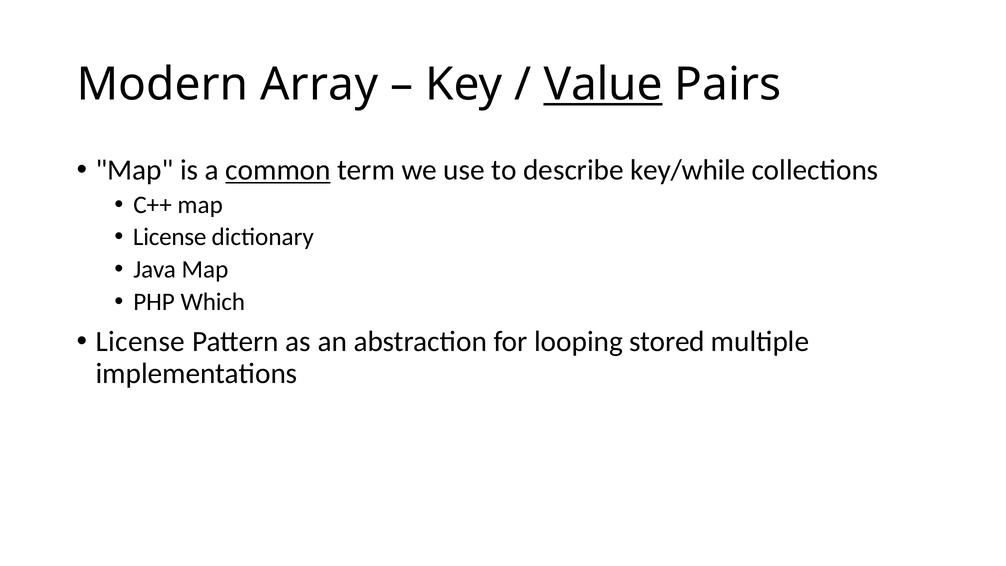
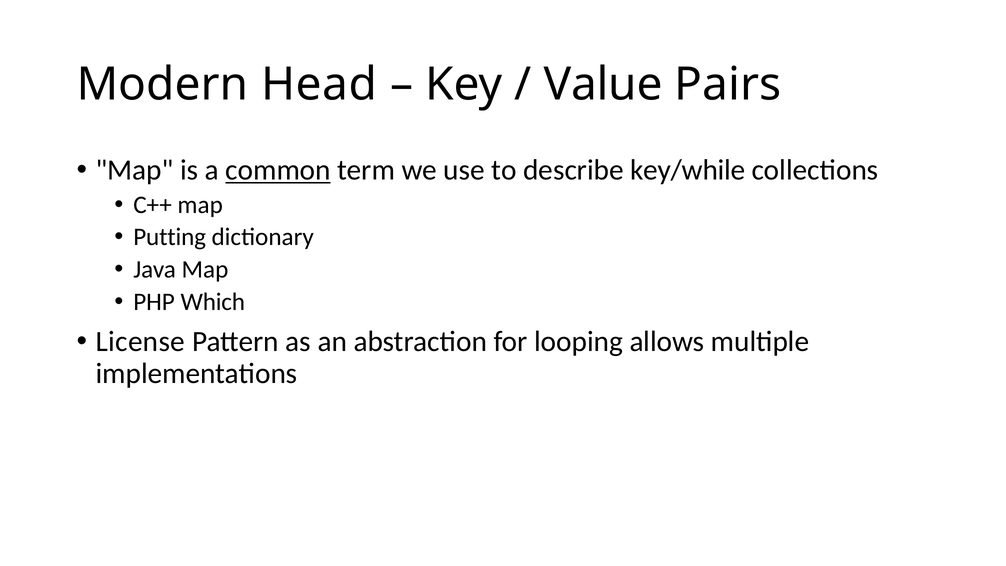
Array: Array -> Head (319, 85)
Value underline: present -> none (603, 85)
License: License -> Putting (170, 237)
stored: stored -> allows (667, 342)
